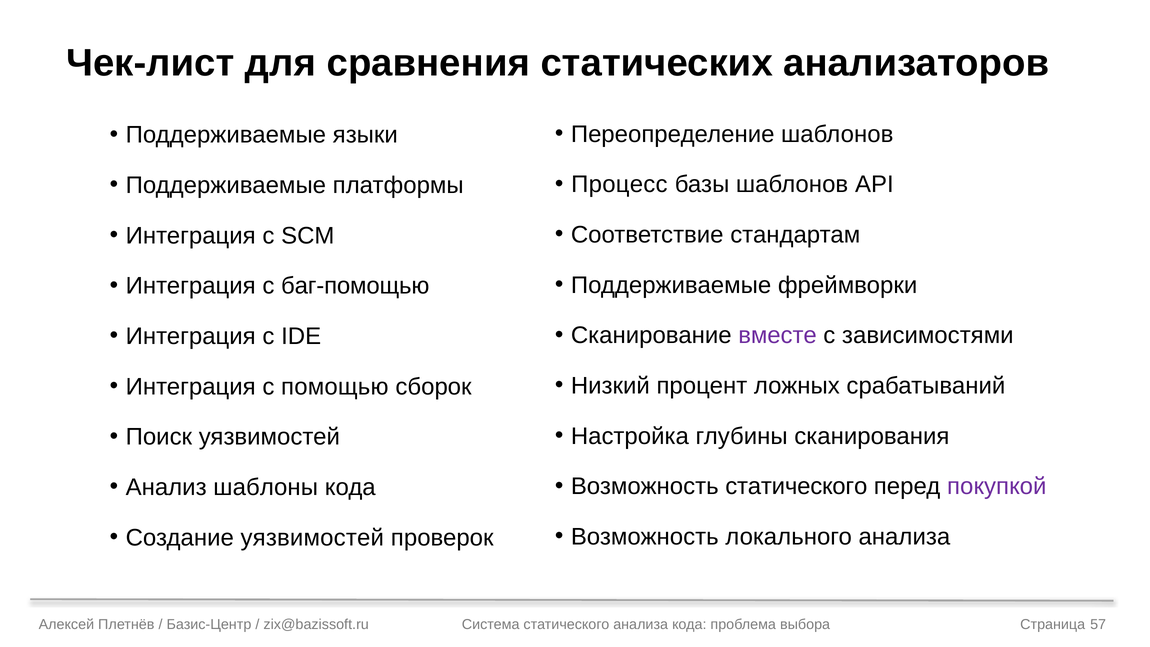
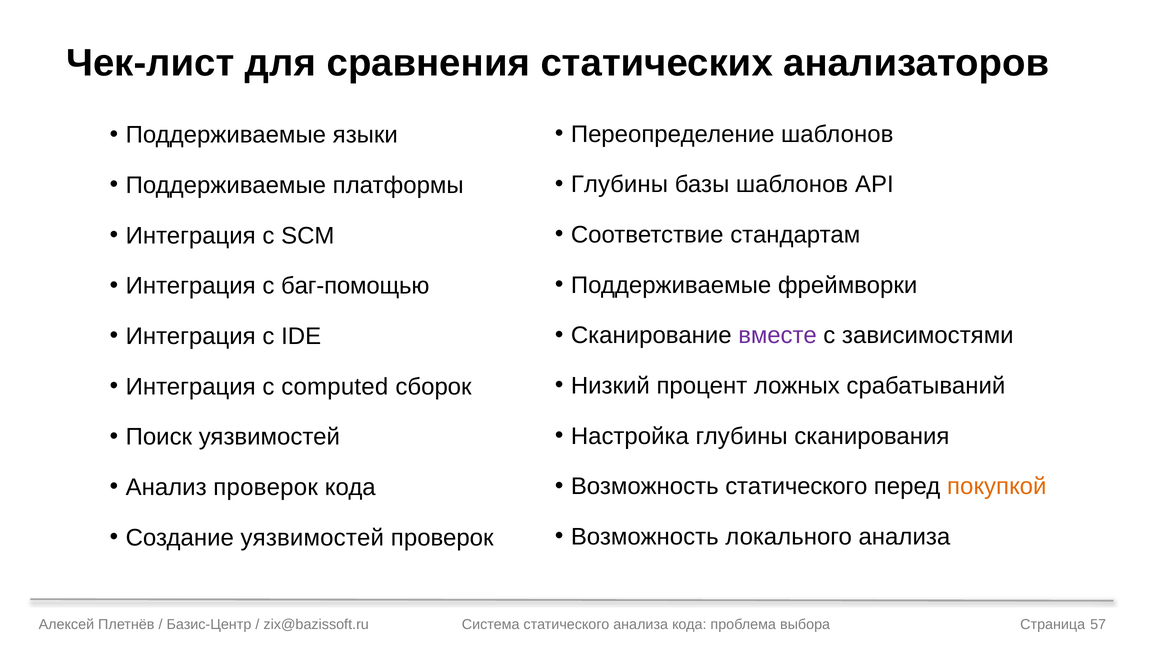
Процесс: Процесс -> Глубины (619, 184)
помощью: помощью -> computed (335, 387)
покупкой colour: purple -> orange (997, 486)
Анализ шаблоны: шаблоны -> проверок (266, 487)
